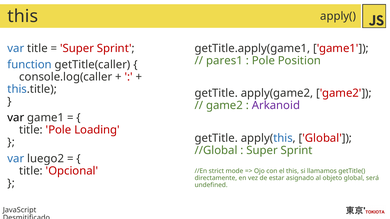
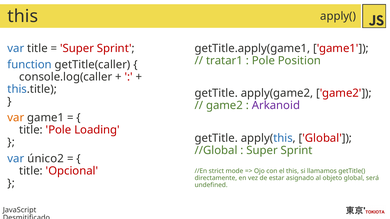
pares1: pares1 -> tratar1 (224, 61)
var colour: black -> orange (16, 118)
luego2: luego2 -> único2 (46, 159)
